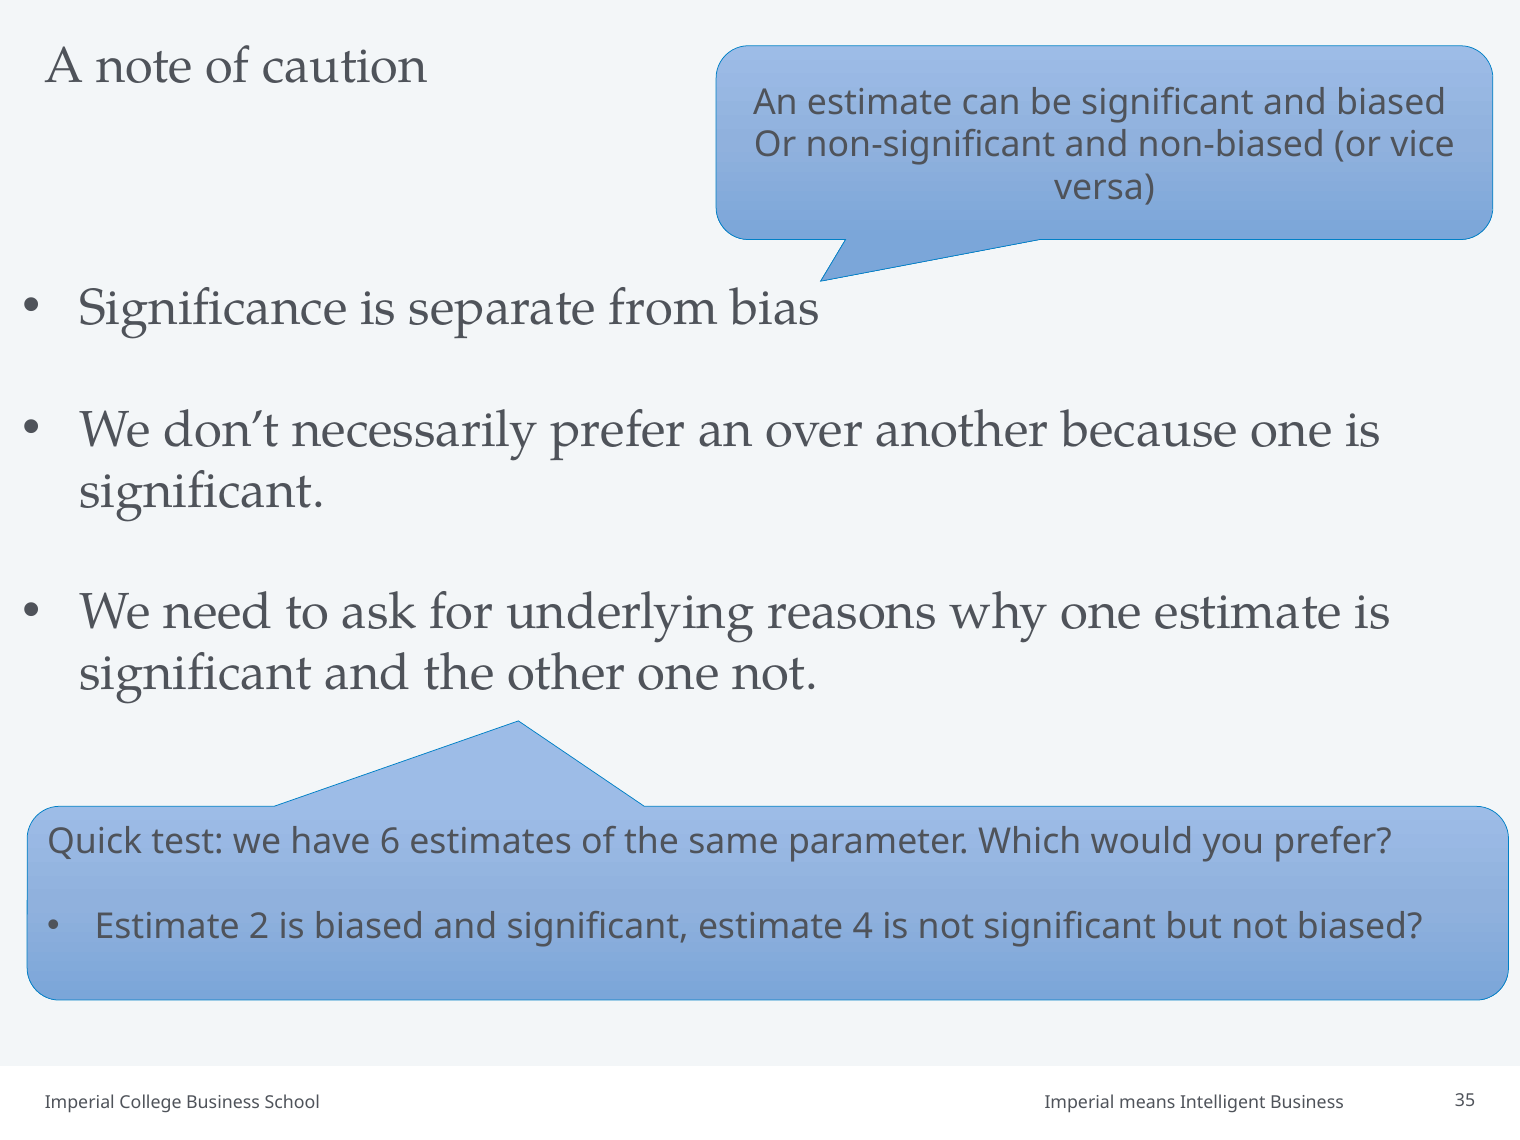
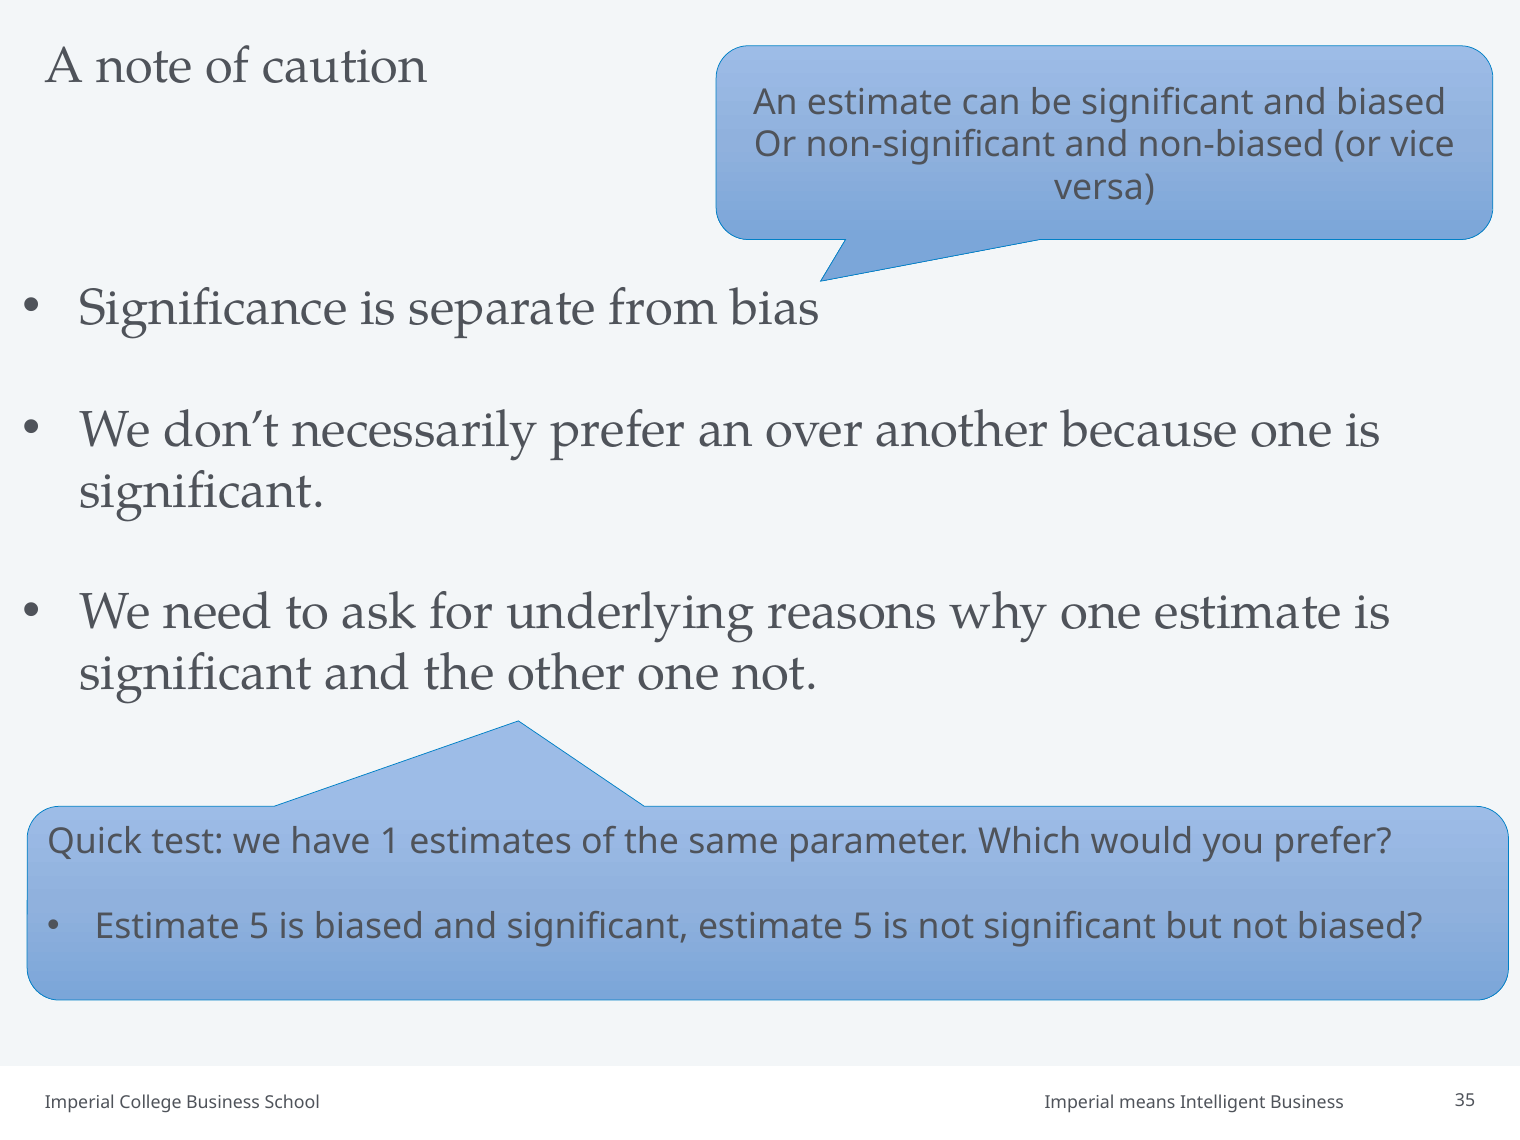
6: 6 -> 1 (390, 841)
2: 2 -> 5 (259, 927)
significant estimate 4: 4 -> 5 (863, 927)
